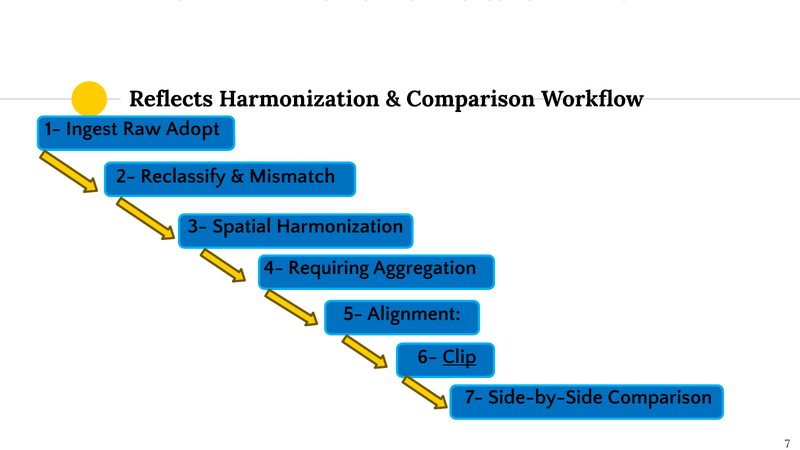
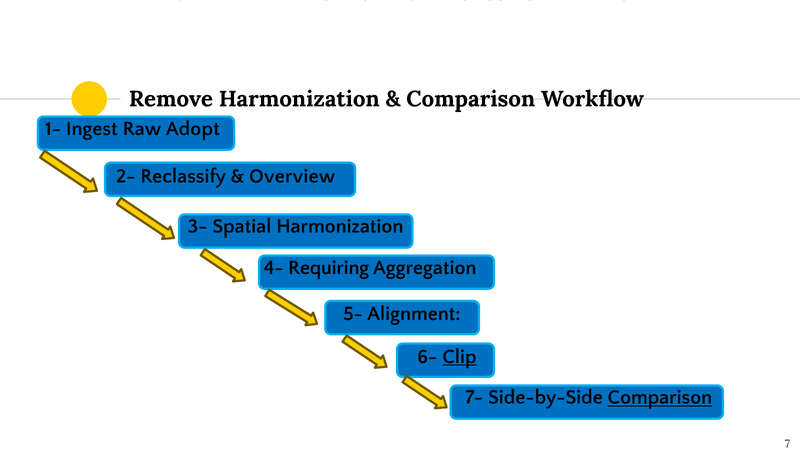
Reflects: Reflects -> Remove (171, 99)
Mismatch: Mismatch -> Overview (292, 176)
Comparison underline: none -> present (660, 397)
